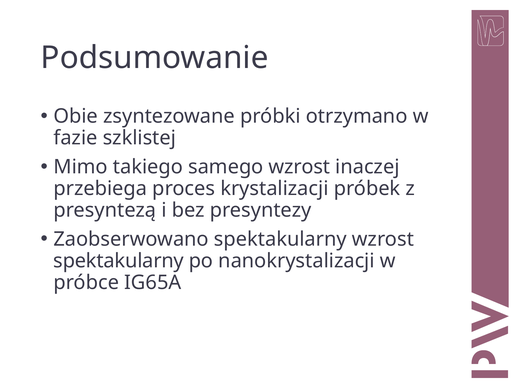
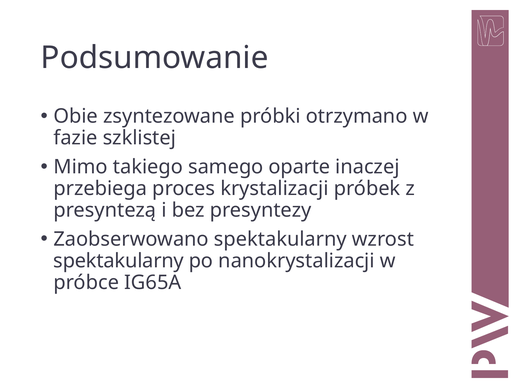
samego wzrost: wzrost -> oparte (299, 167)
